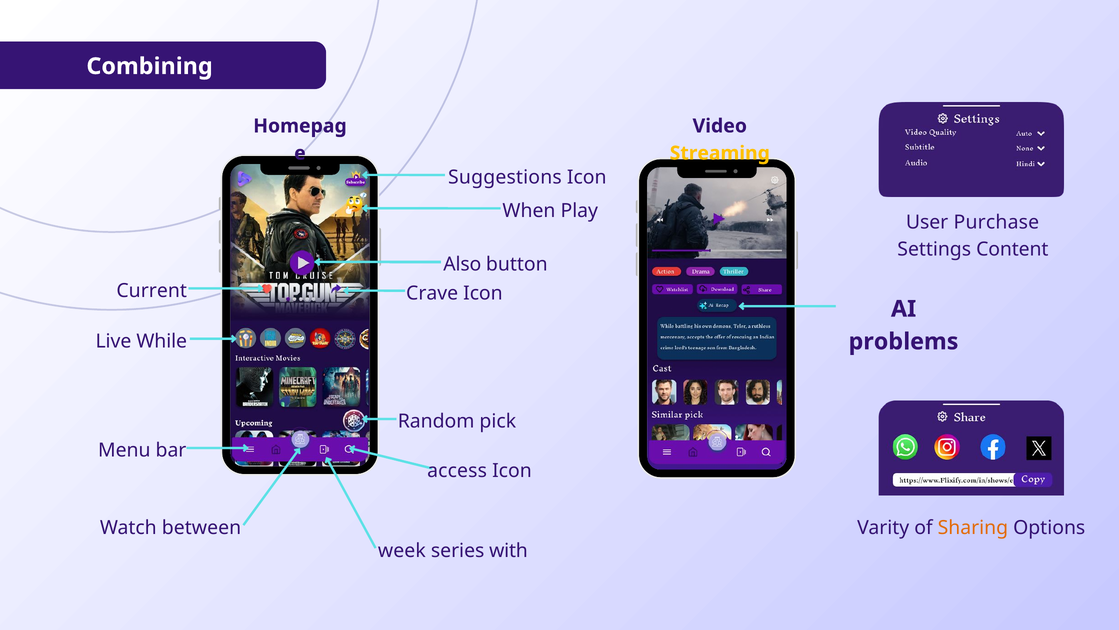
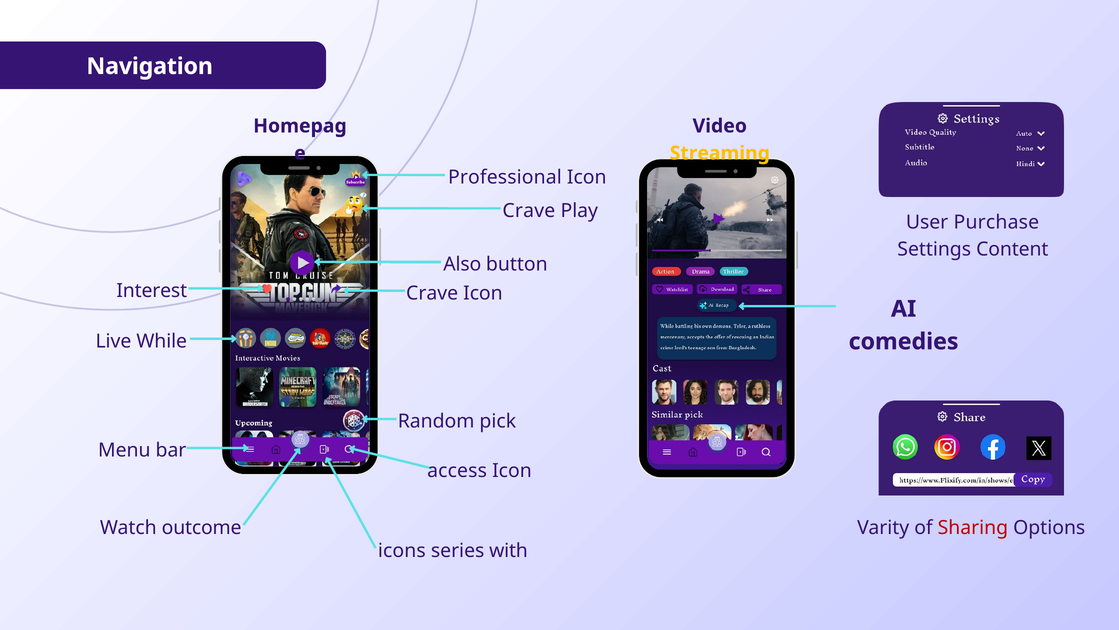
Combining: Combining -> Navigation (150, 66)
Suggestions: Suggestions -> Professional (505, 177)
When: When -> Crave (529, 211)
Current: Current -> Interest (152, 291)
problems: problems -> comedies (904, 341)
between: between -> outcome (202, 527)
Sharing colour: orange -> red (973, 527)
week: week -> icons (402, 550)
